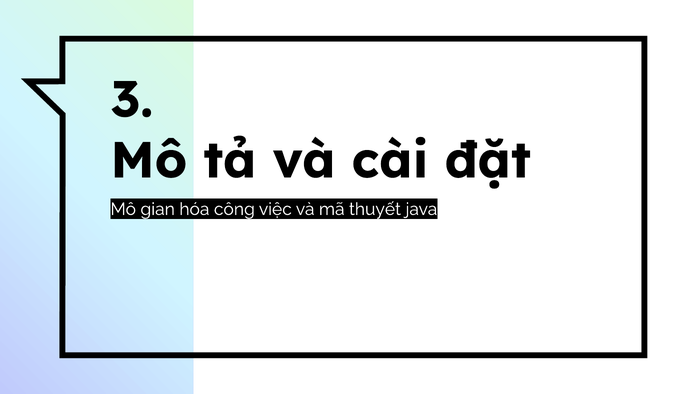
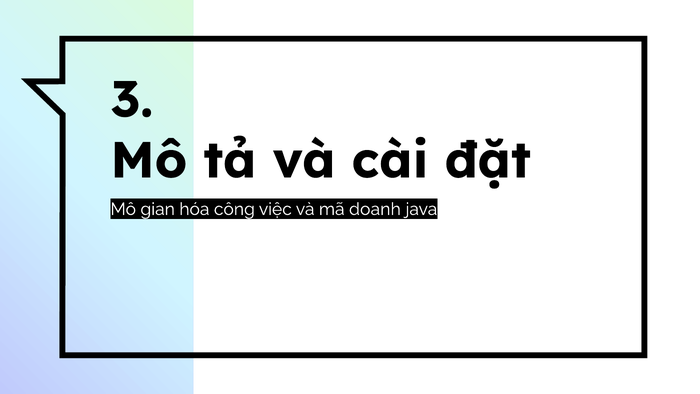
thuyết: thuyết -> doanh (375, 209)
